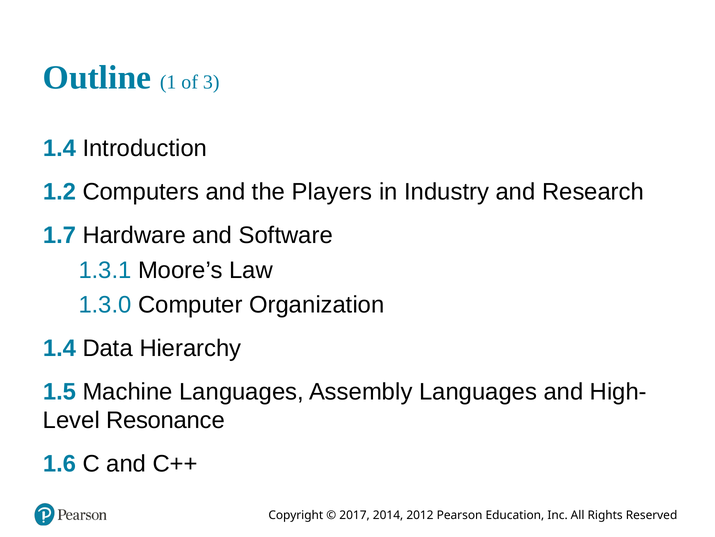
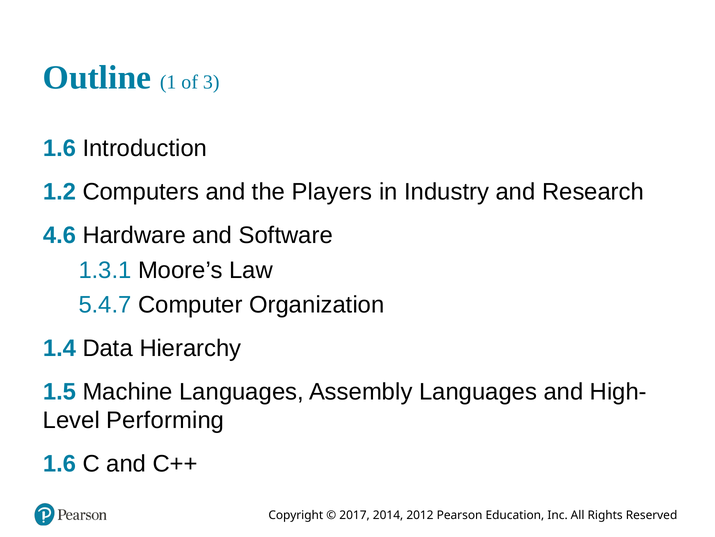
1.4: 1.4 -> 1.6 (59, 148)
1.7: 1.7 -> 4.6 (59, 235)
1.3.0: 1.3.0 -> 5.4.7 (105, 304)
Resonance: Resonance -> Performing (165, 420)
